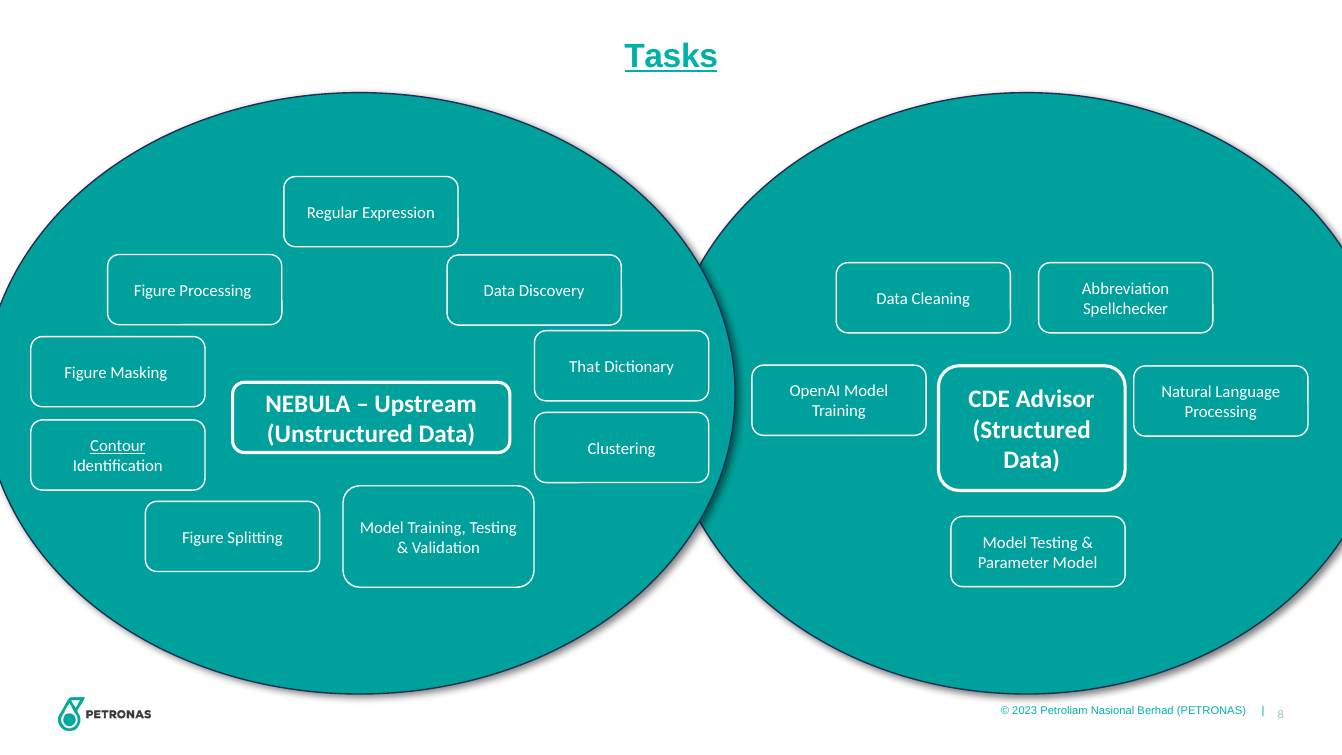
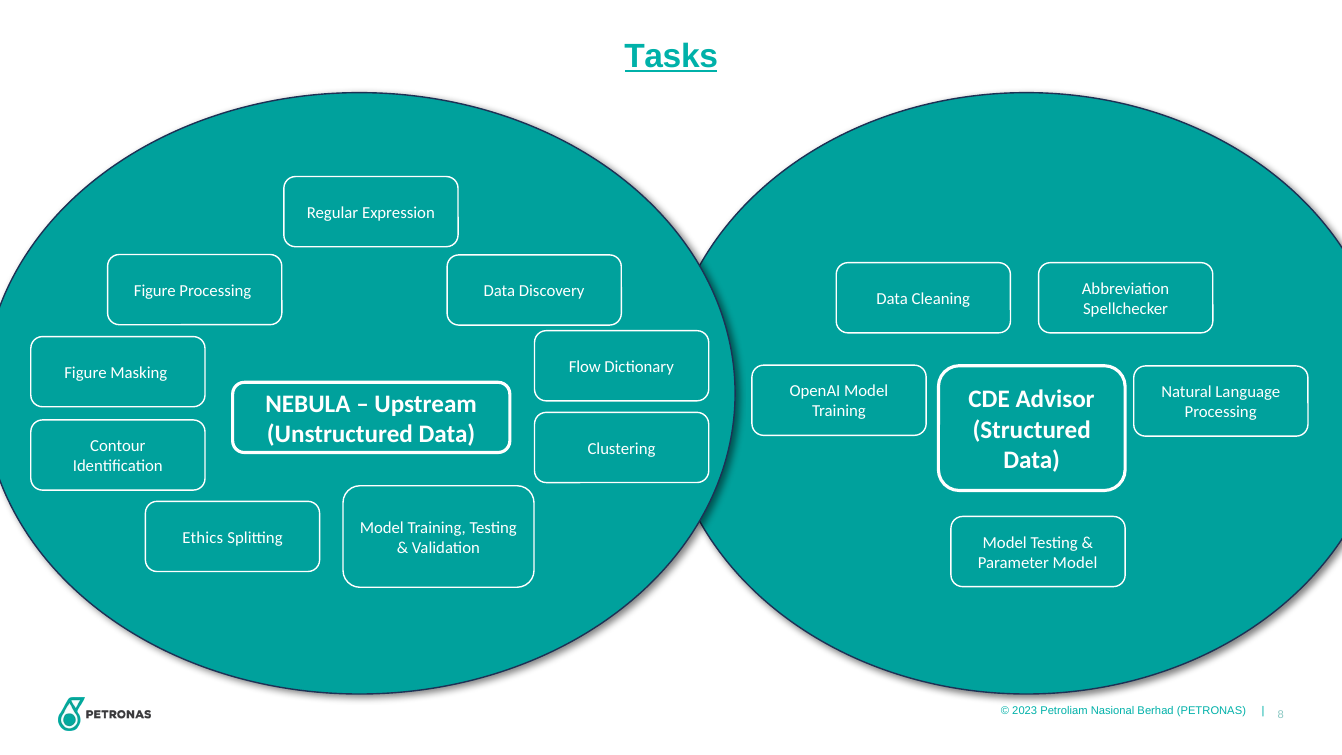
That: That -> Flow (585, 367)
Contour underline: present -> none (118, 446)
Figure: Figure -> Ethics (203, 537)
